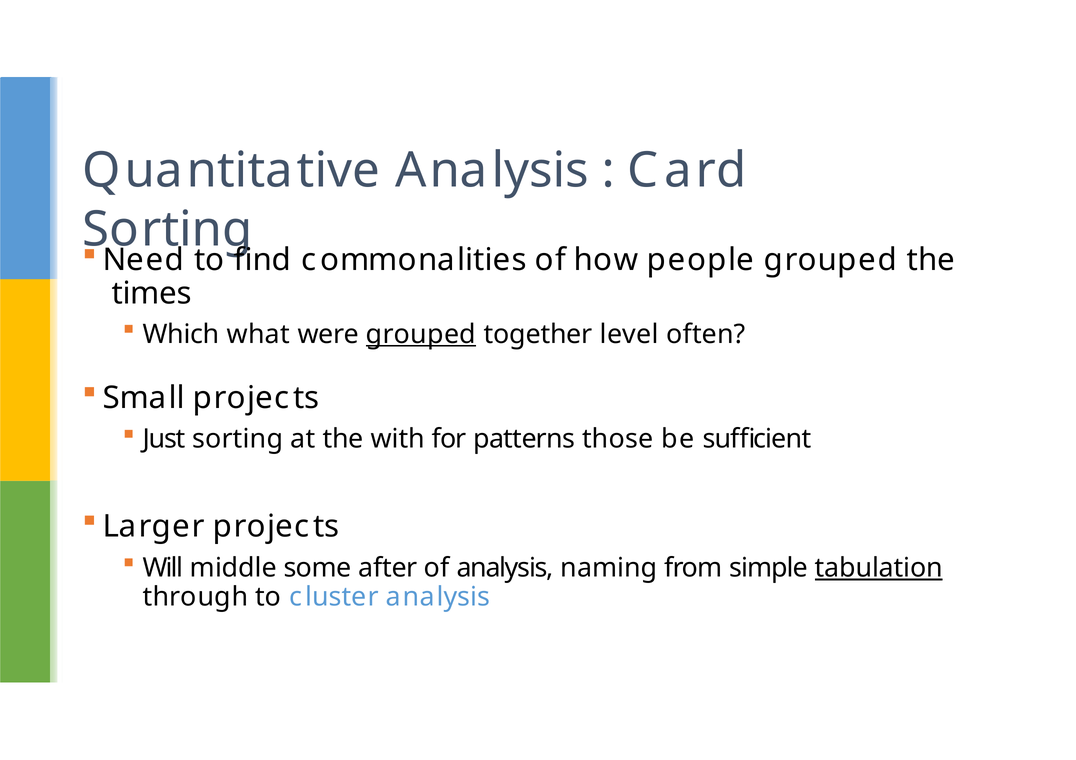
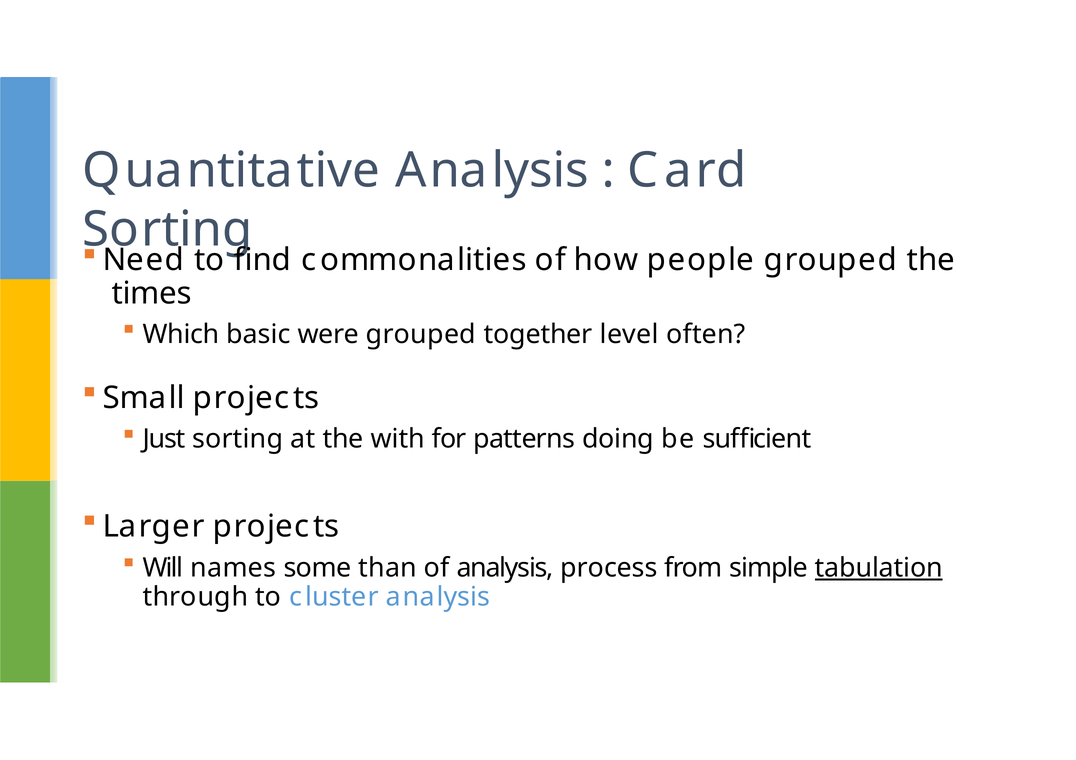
what: what -> basic (259, 334)
grouped underline: present -> none (421, 334)
those: those -> doing (618, 439)
middle: middle -> names (233, 568)
after: after -> than (388, 568)
naming: naming -> process (609, 568)
